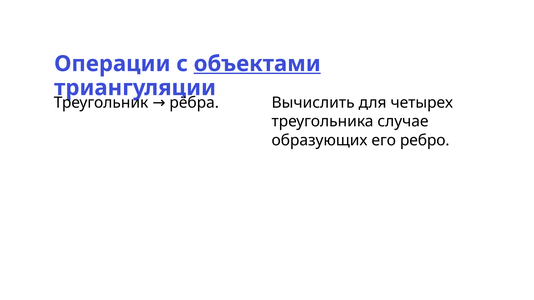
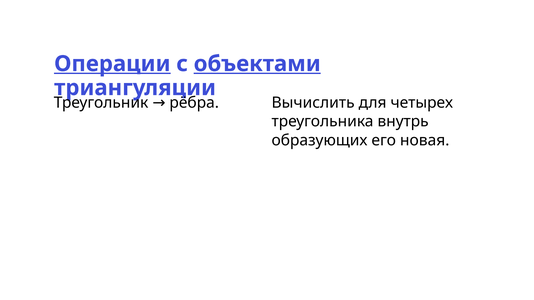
Операции underline: none -> present (112, 64)
случае: случае -> внутрь (403, 122)
ребро: ребро -> новая (425, 140)
